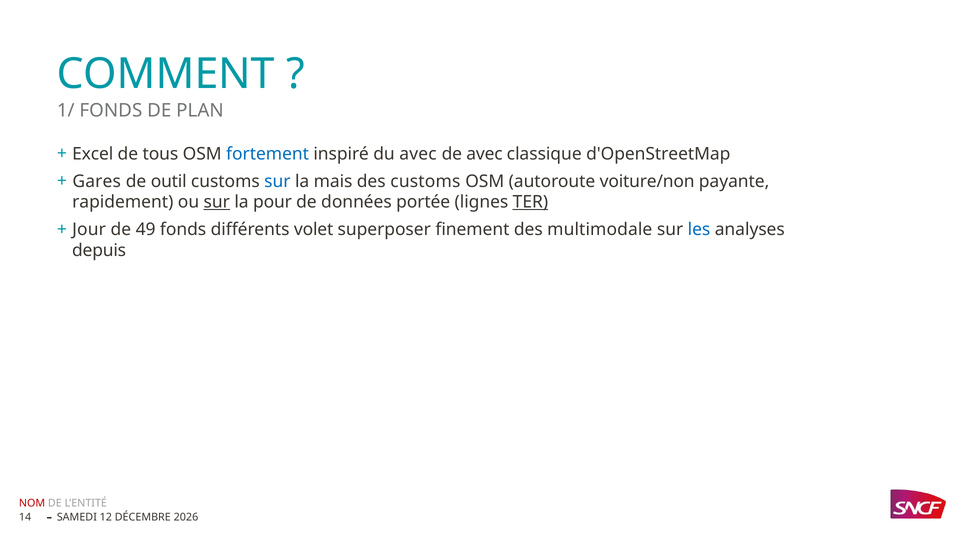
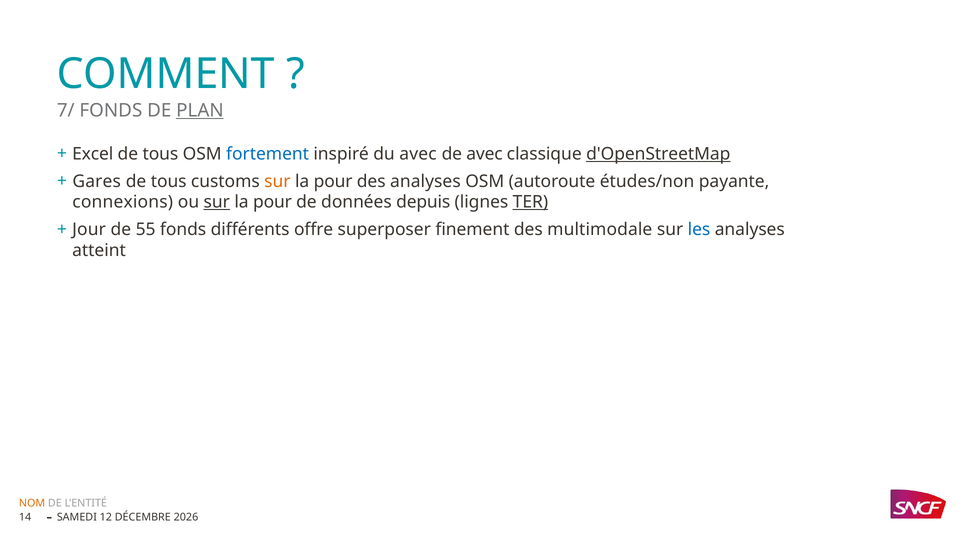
1/: 1/ -> 7/ (66, 110)
PLAN underline: none -> present (200, 110)
d'OpenStreetMap underline: none -> present (658, 154)
outil: outil -> tous (169, 181)
sur colour: blue -> orange (277, 181)
mais: mais -> pour (333, 181)
des customs: customs -> analyses (425, 181)
voiture/non: voiture/non -> études/non (647, 181)
rapidement: rapidement -> connexions (123, 202)
portée: portée -> depuis (423, 202)
49: 49 -> 55 (146, 230)
volet: volet -> offre (314, 230)
depuis: depuis -> atteint (99, 250)
NOM colour: red -> orange (32, 503)
